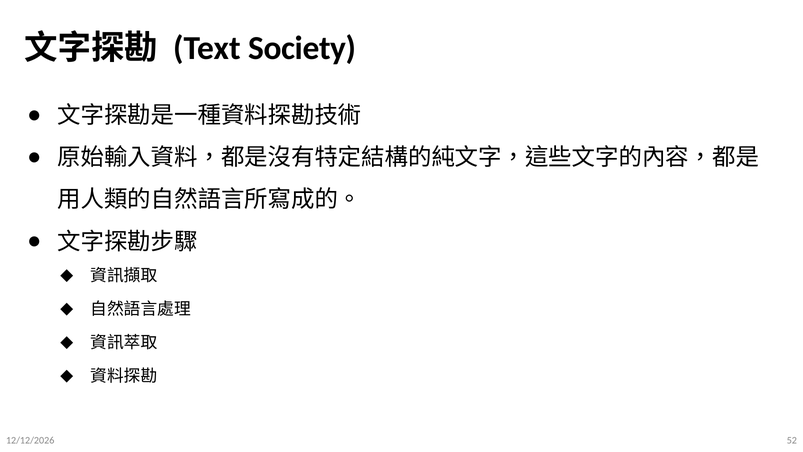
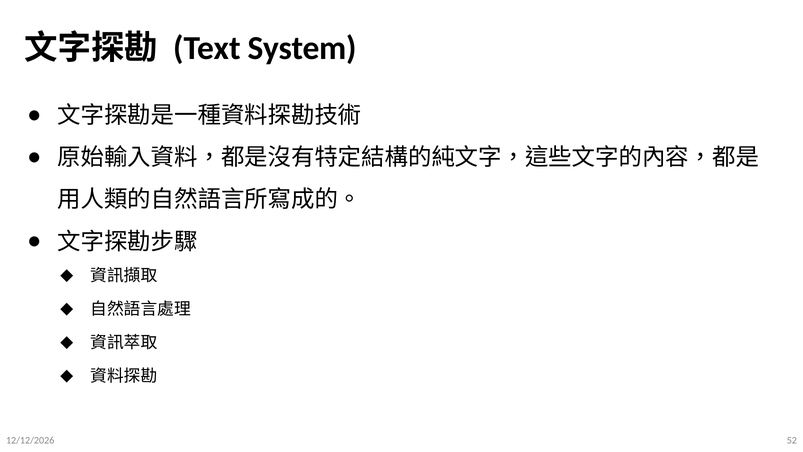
Society: Society -> System (302, 48)
